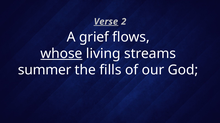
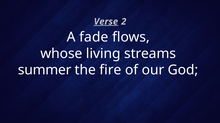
grief: grief -> fade (94, 37)
whose underline: present -> none (61, 54)
fills: fills -> fire (110, 70)
